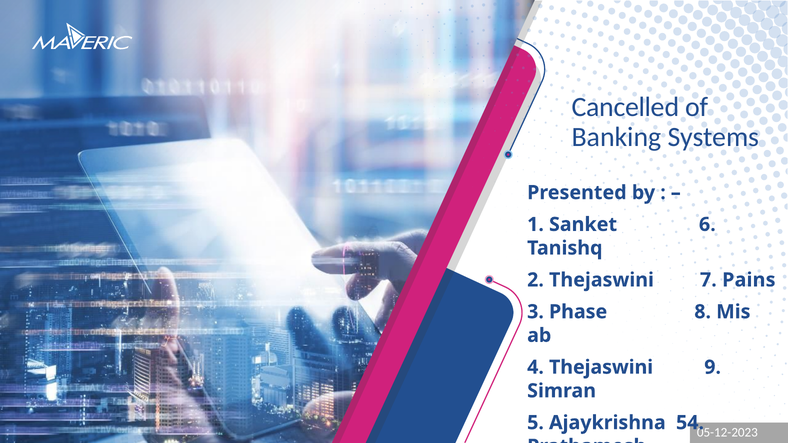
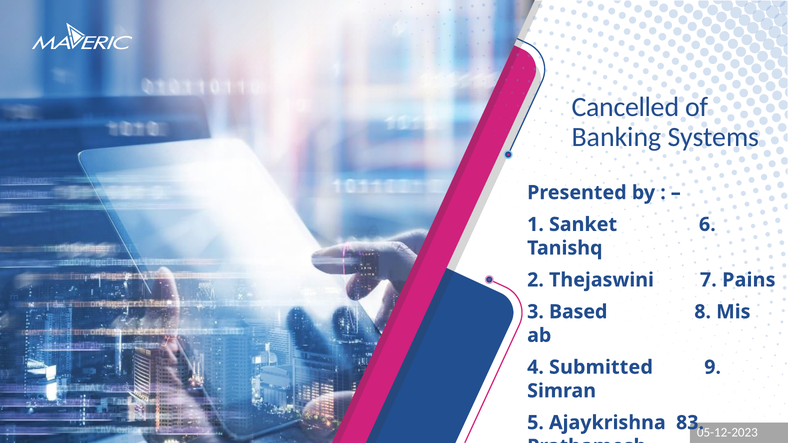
Phase: Phase -> Based (578, 312)
4 Thejaswini: Thejaswini -> Submitted (601, 367)
54: 54 -> 83 (690, 423)
